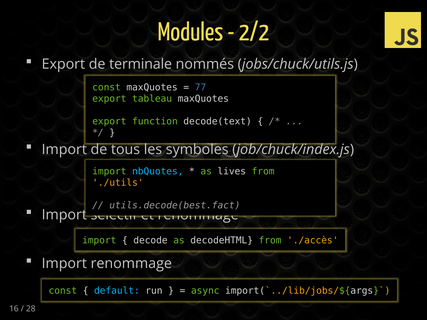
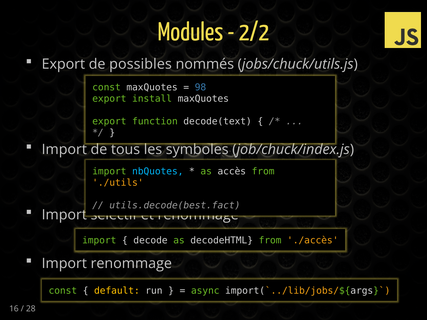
terminale: terminale -> possibles (141, 64)
77: 77 -> 98 (200, 87)
tableau: tableau -> install (152, 99)
lives: lives -> accès (232, 172)
default colour: light blue -> yellow (117, 291)
